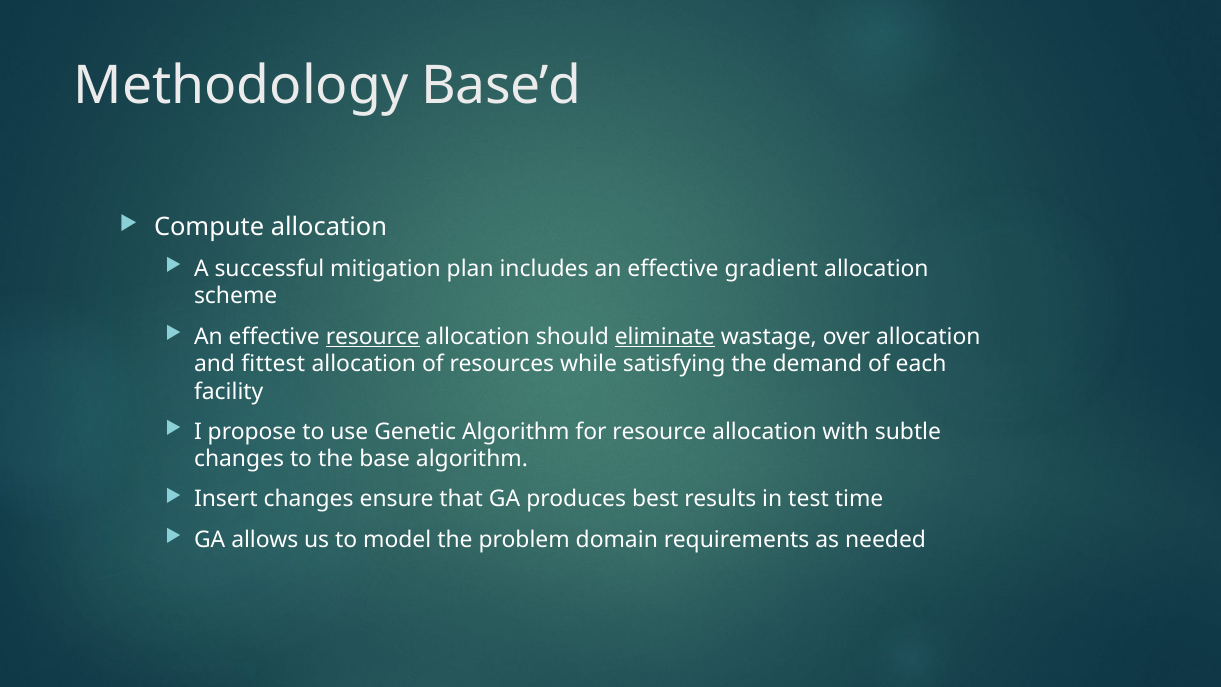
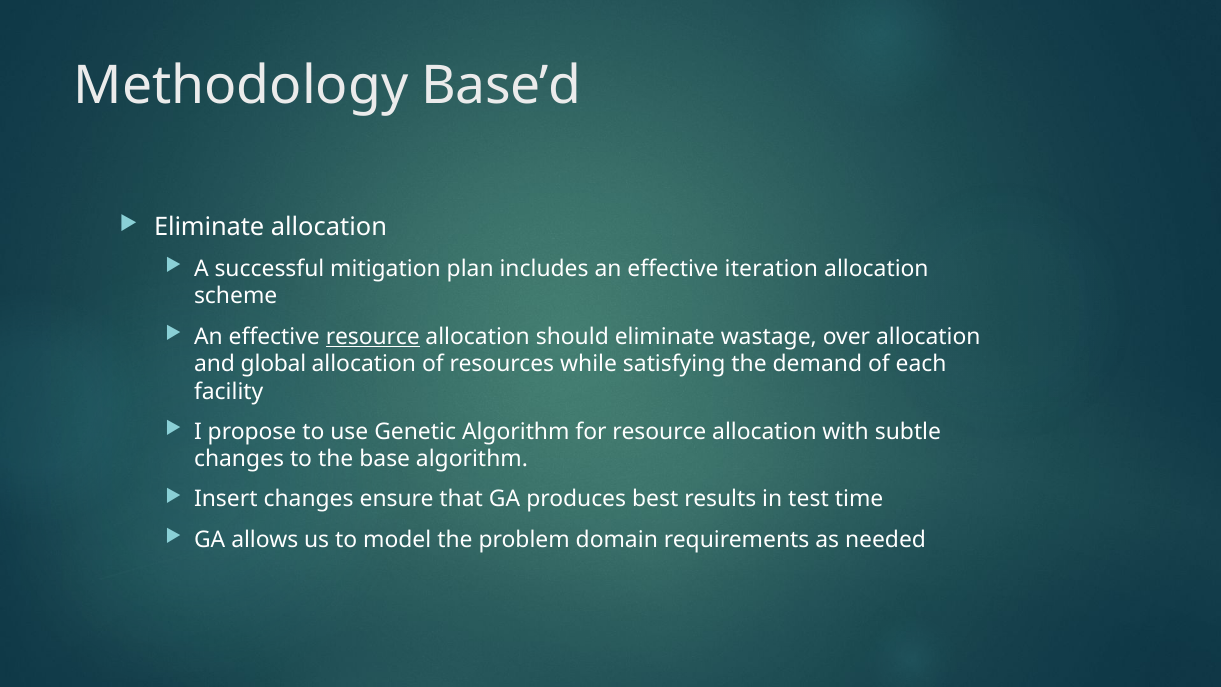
Compute: Compute -> Eliminate (209, 227)
gradient: gradient -> iteration (771, 269)
eliminate underline: present -> none (665, 336)
fittest: fittest -> global (274, 364)
